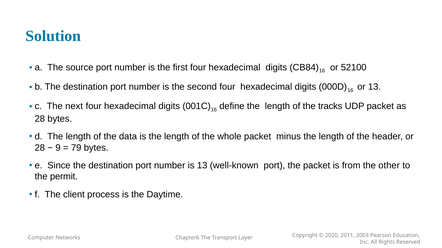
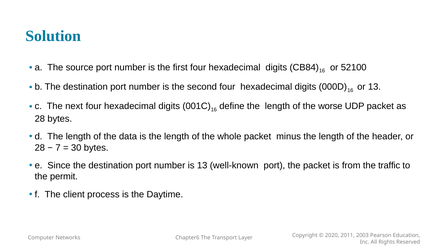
tracks: tracks -> worse (330, 106)
9: 9 -> 7 (58, 148)
79: 79 -> 30 (76, 148)
other: other -> traffic (389, 166)
